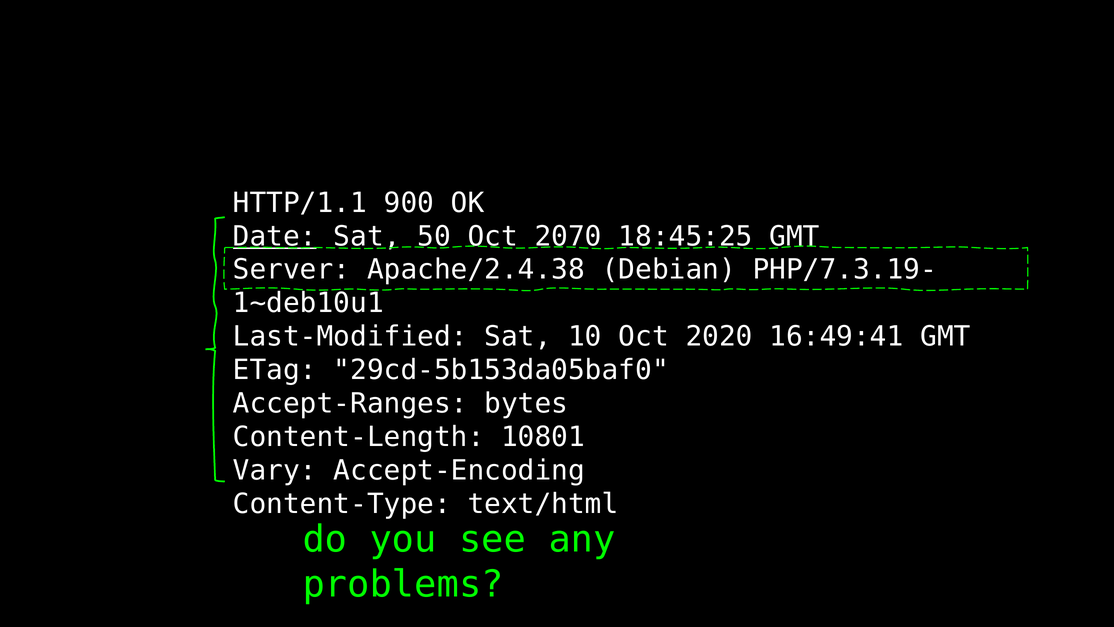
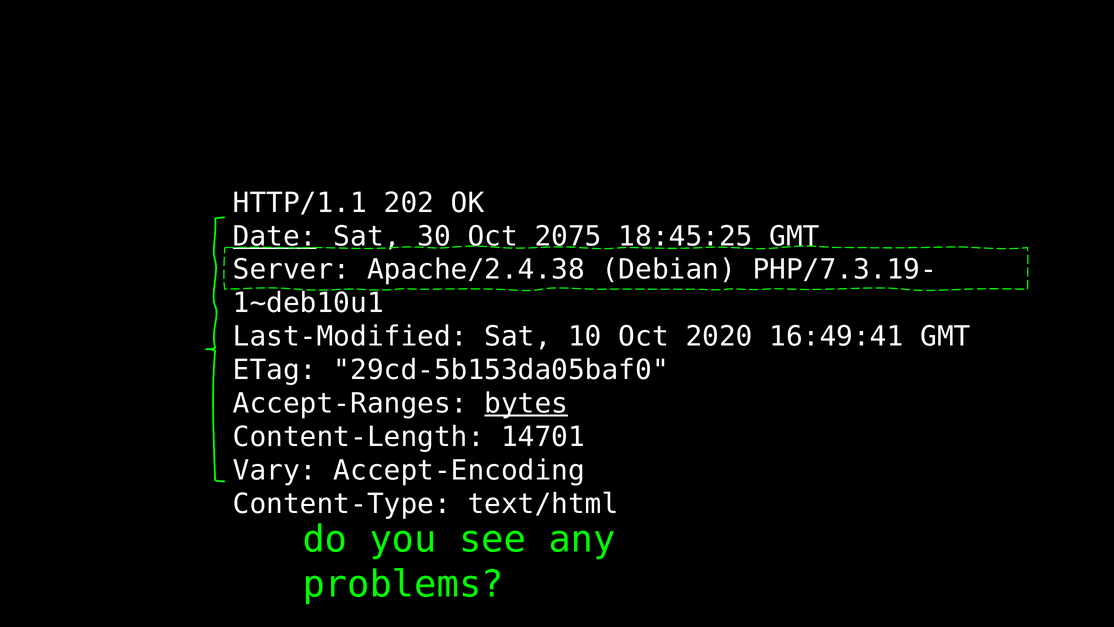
900: 900 -> 202 (409, 203)
50: 50 -> 30 (434, 236)
2070: 2070 -> 2075 (568, 236)
bytes underline: none -> present (526, 403)
10801: 10801 -> 14701 (543, 437)
